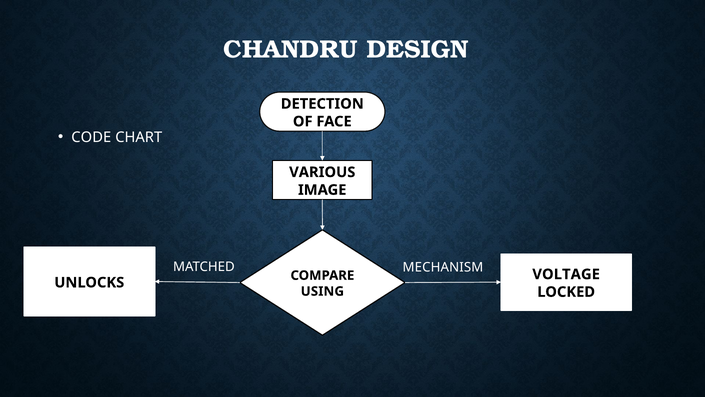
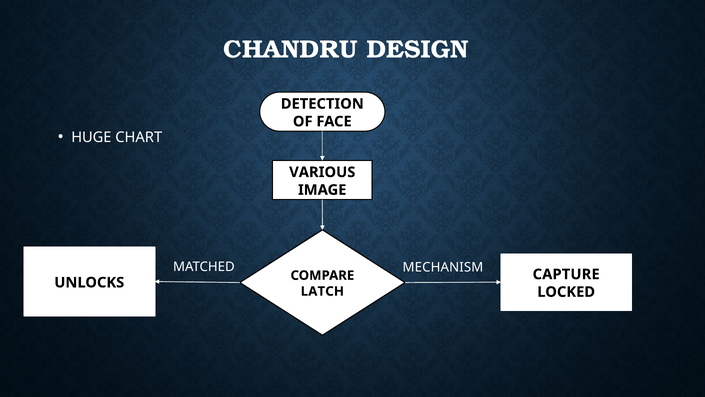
CODE: CODE -> HUGE (91, 137)
VOLTAGE: VOLTAGE -> CAPTURE (566, 274)
USING: USING -> LATCH (322, 291)
